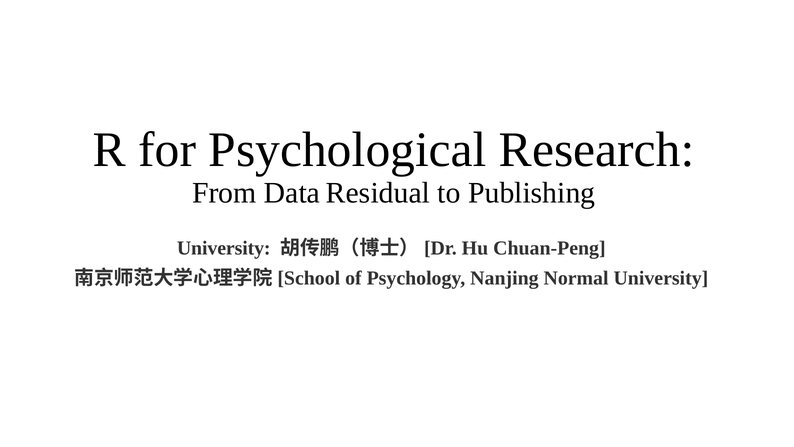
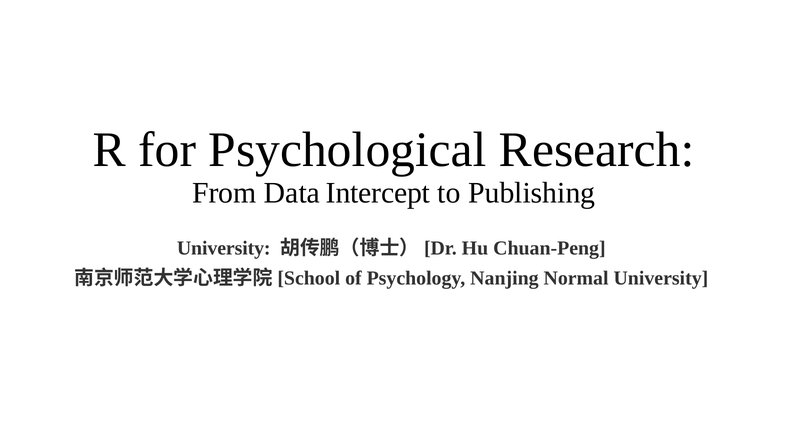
Residual: Residual -> Intercept (378, 193)
